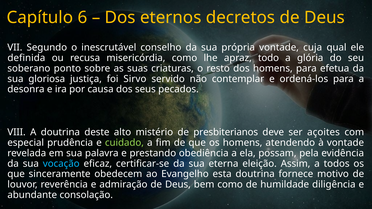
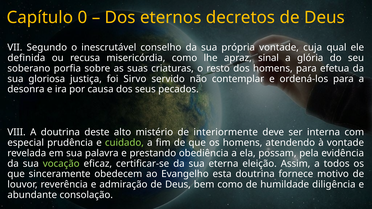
6: 6 -> 0 (82, 17)
todo: todo -> sinal (269, 58)
ponto: ponto -> porfia (67, 68)
presbiterianos: presbiterianos -> interiormente (226, 132)
açoites: açoites -> interna (324, 132)
vocação colour: light blue -> light green (61, 164)
